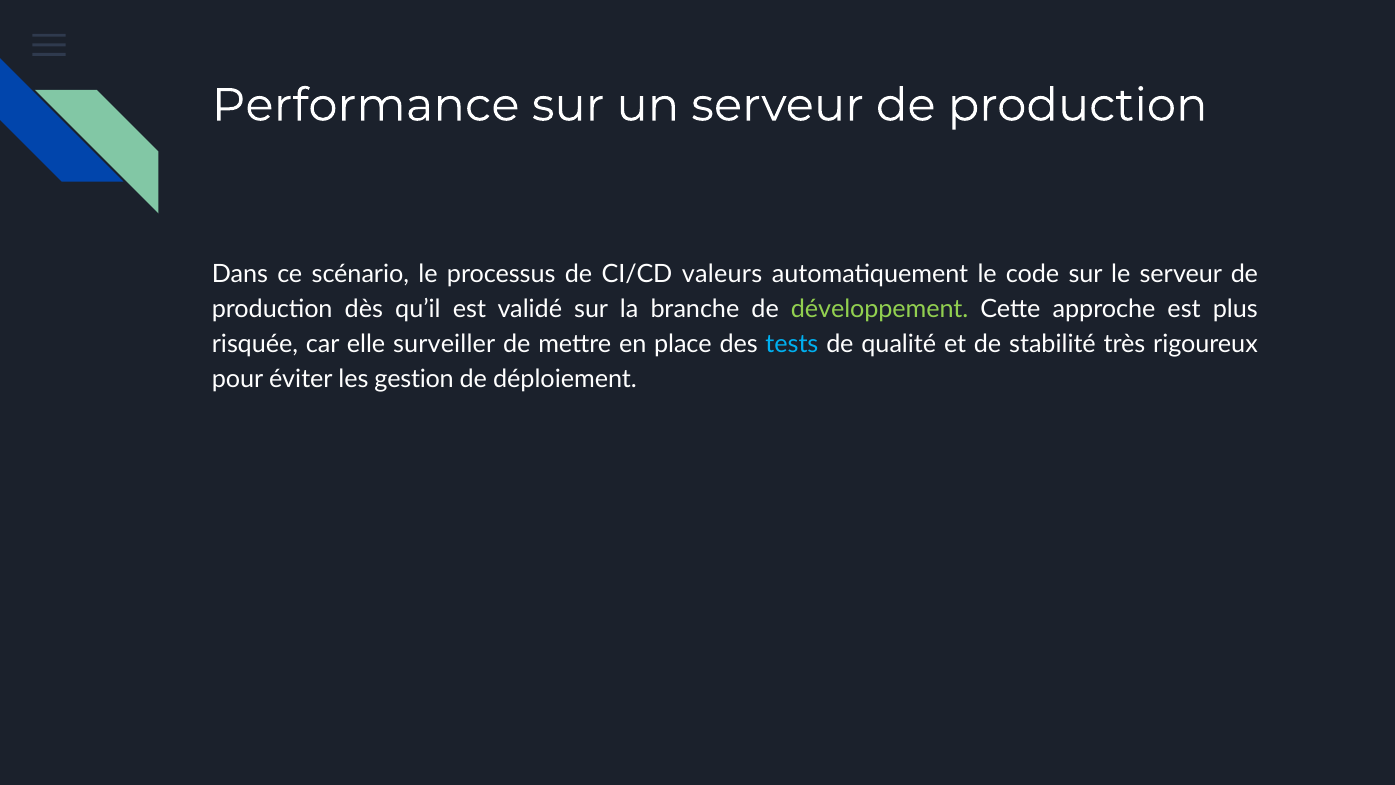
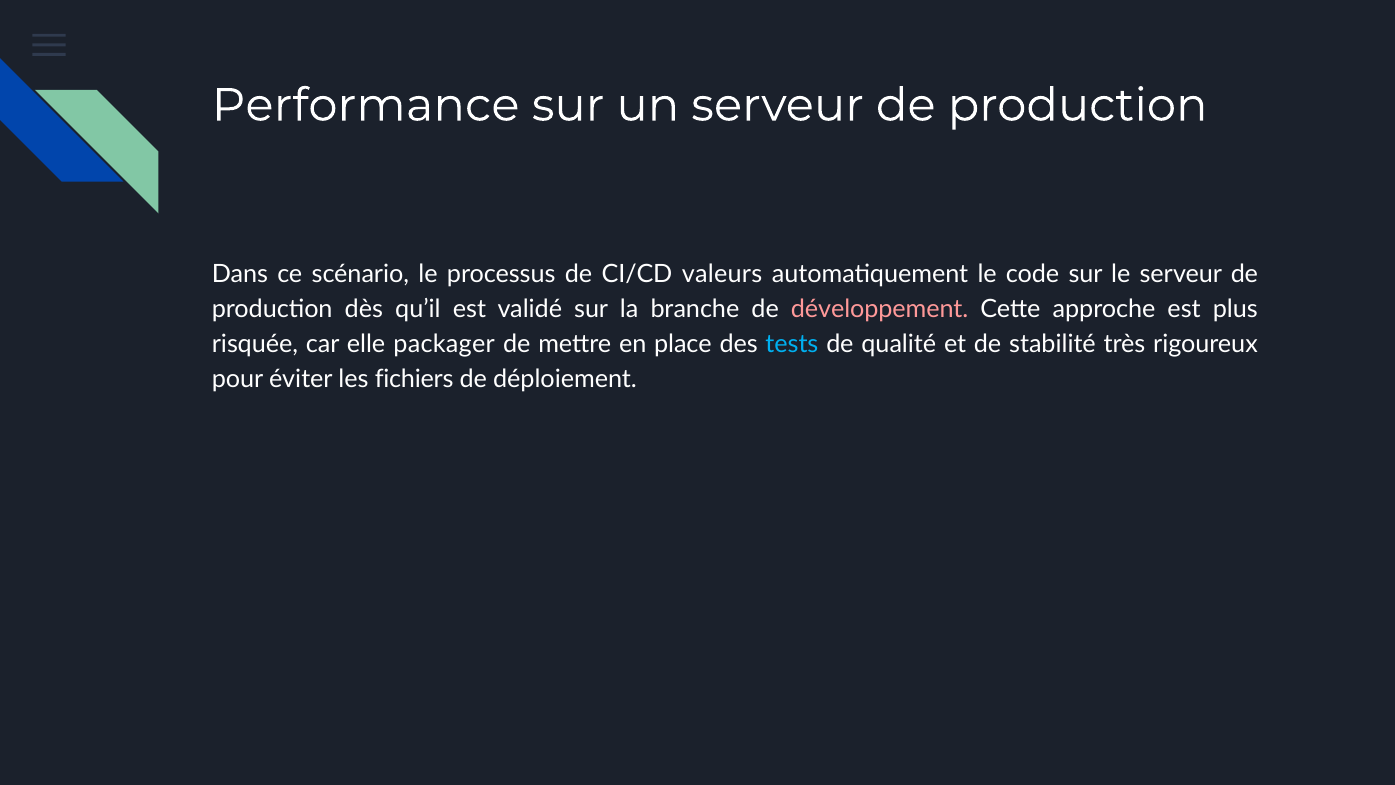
développement colour: light green -> pink (880, 309)
surveiller: surveiller -> packager (444, 344)
gestion: gestion -> fichiers (414, 379)
